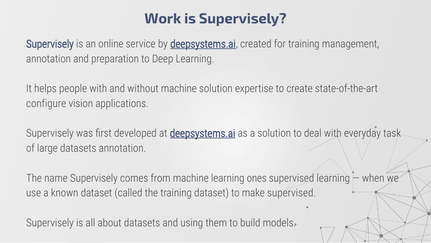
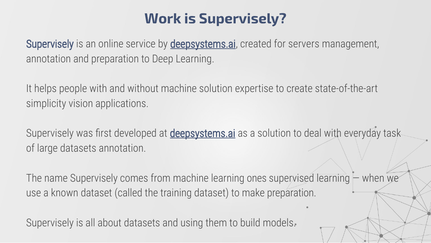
for training: training -> servers (304, 44)
configure: configure -> simplicity (46, 103)
make supervised: supervised -> preparation (292, 193)
